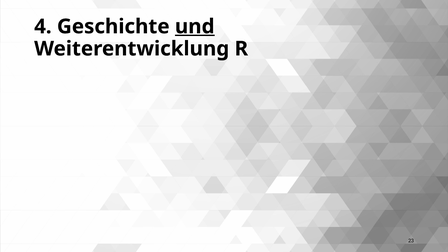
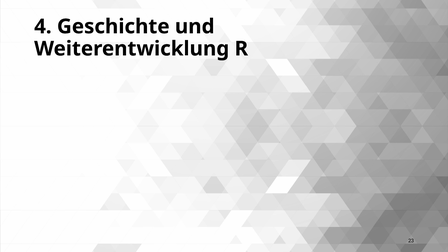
und underline: present -> none (195, 27)
